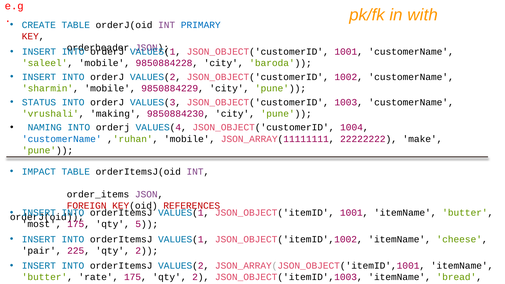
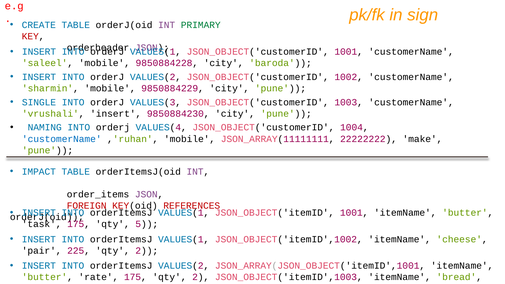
with: with -> sign (423, 15)
PRIMARY colour: blue -> green (201, 25)
STATUS: STATUS -> SINGLE (39, 102)
vrushali making: making -> insert (116, 114)
most: most -> task (42, 224)
